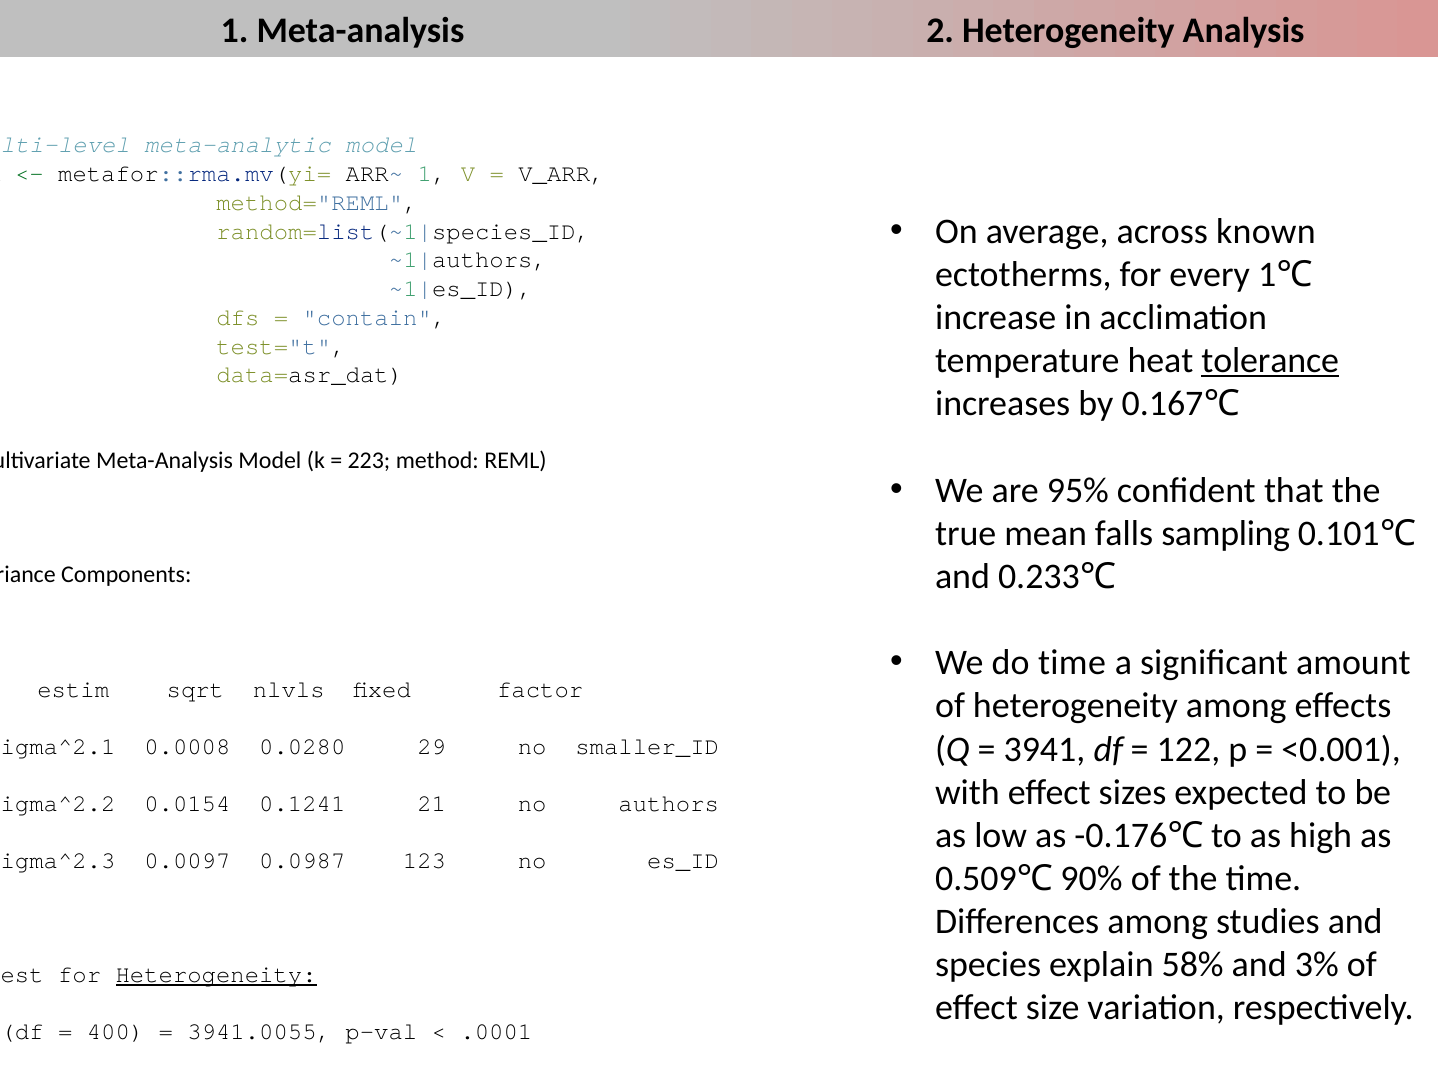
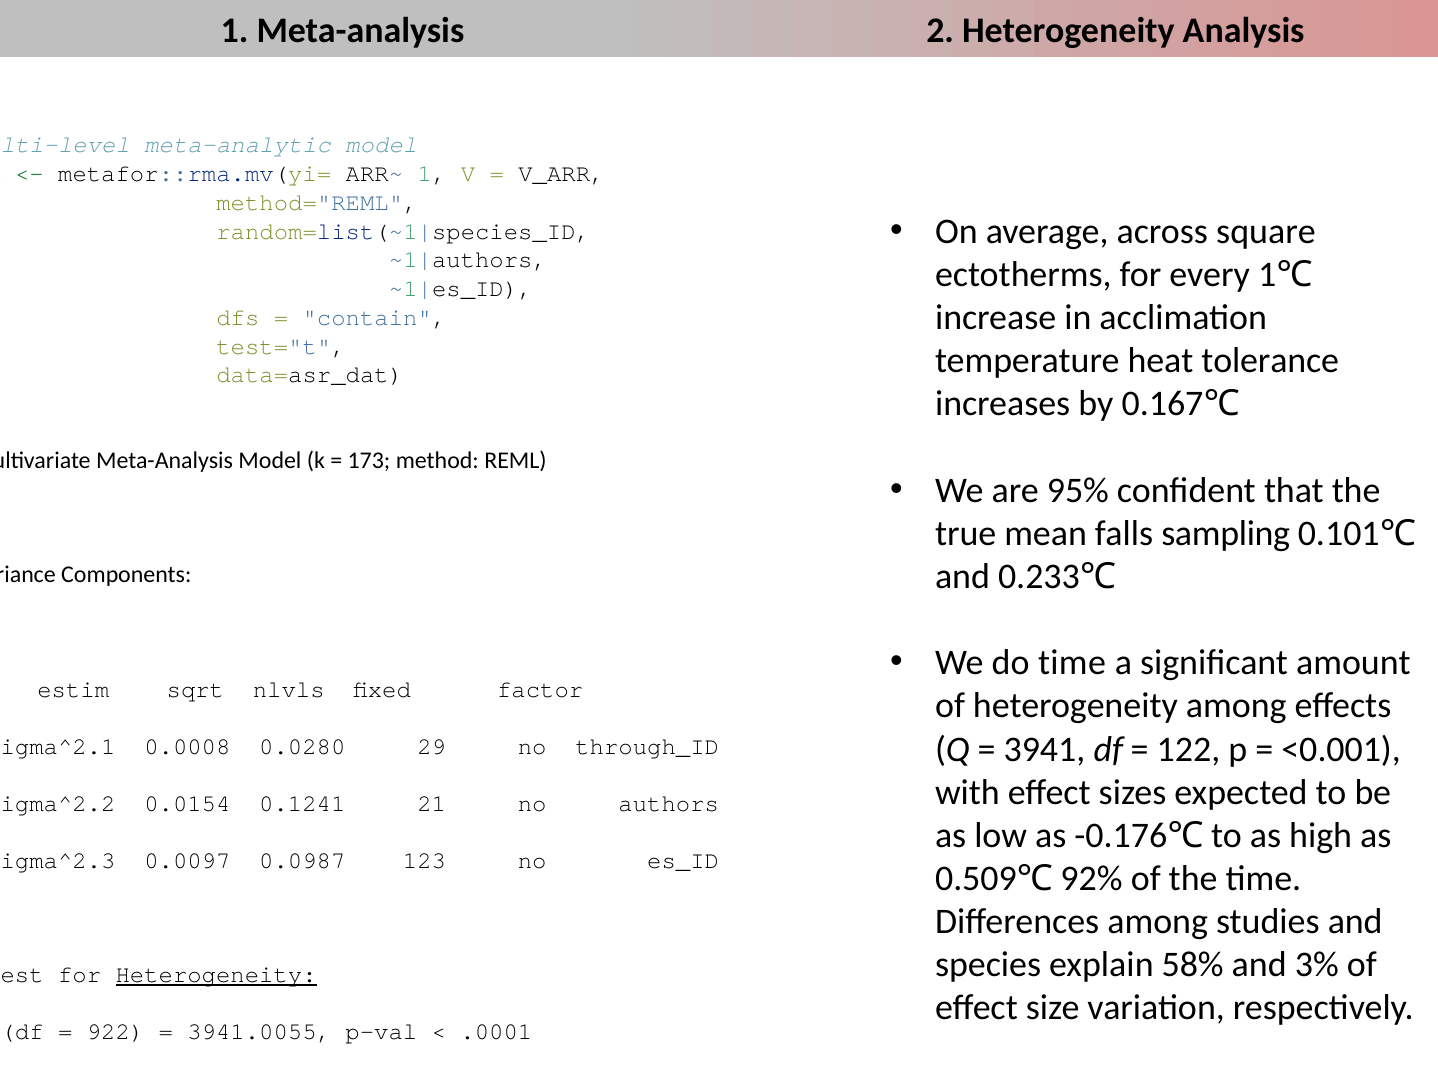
known: known -> square (1266, 231)
tolerance underline: present -> none (1270, 361)
223: 223 -> 173 (369, 461)
smaller_ID: smaller_ID -> through_ID (647, 746)
90%: 90% -> 92% (1092, 878)
400: 400 -> 922 (116, 1031)
